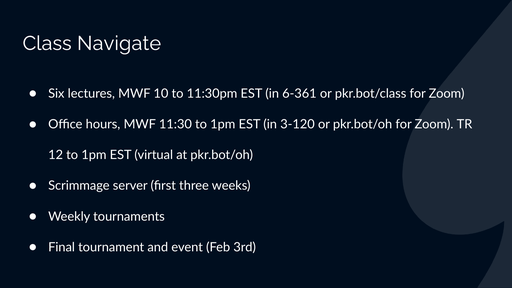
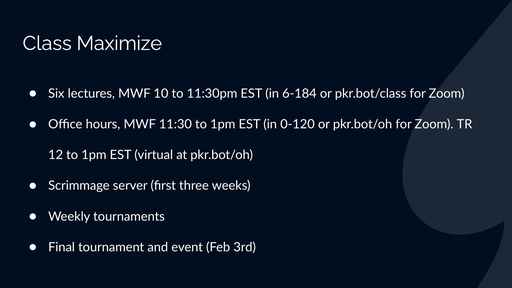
Navigate: Navigate -> Maximize (119, 43)
6-361: 6-361 -> 6-184 (299, 94)
3-120: 3-120 -> 0-120 (298, 124)
